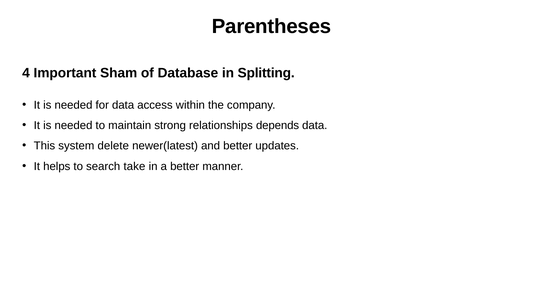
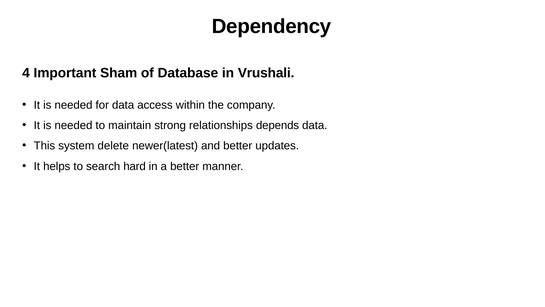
Parentheses: Parentheses -> Dependency (272, 26)
Splitting: Splitting -> Vrushali (266, 73)
take: take -> hard (135, 166)
